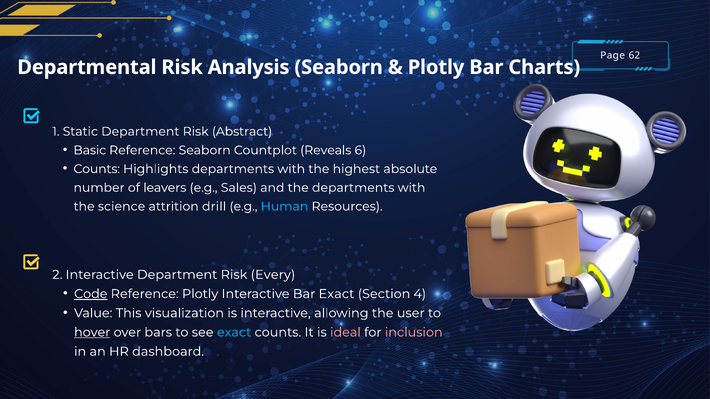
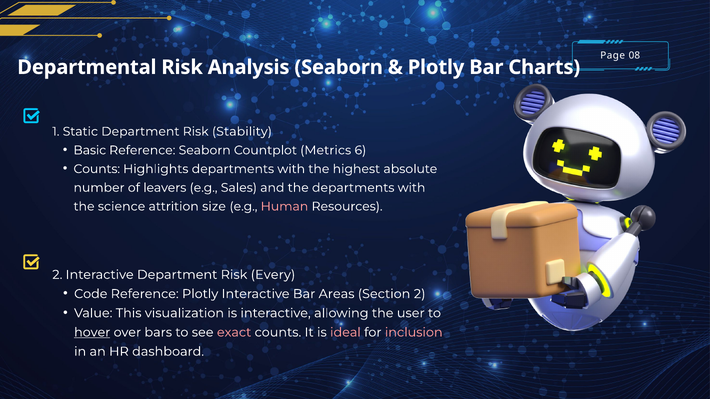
62: 62 -> 08 (634, 56)
Abstract: Abstract -> Stability (242, 132)
Reveals: Reveals -> Metrics (326, 150)
drill: drill -> size (214, 207)
Human colour: light blue -> pink (284, 207)
Code underline: present -> none (91, 294)
Bar Exact: Exact -> Areas (337, 294)
Section 4: 4 -> 2 (420, 294)
exact colour: light blue -> pink (234, 333)
